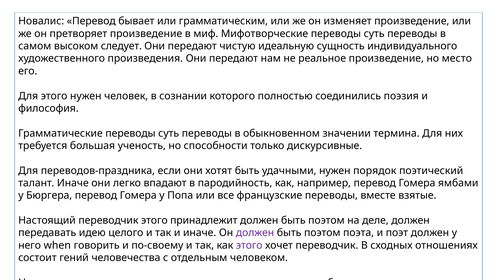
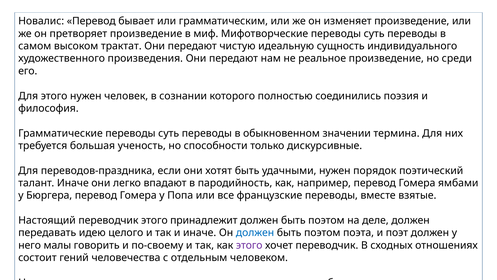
следует: следует -> трактат (121, 46)
место: место -> среди (457, 58)
должен colour: purple -> blue (255, 232)
when: when -> малы (57, 245)
